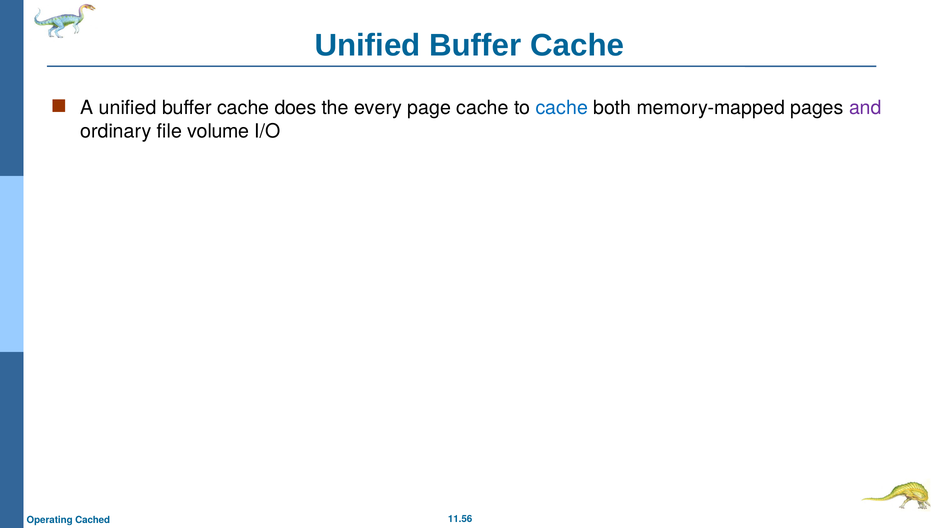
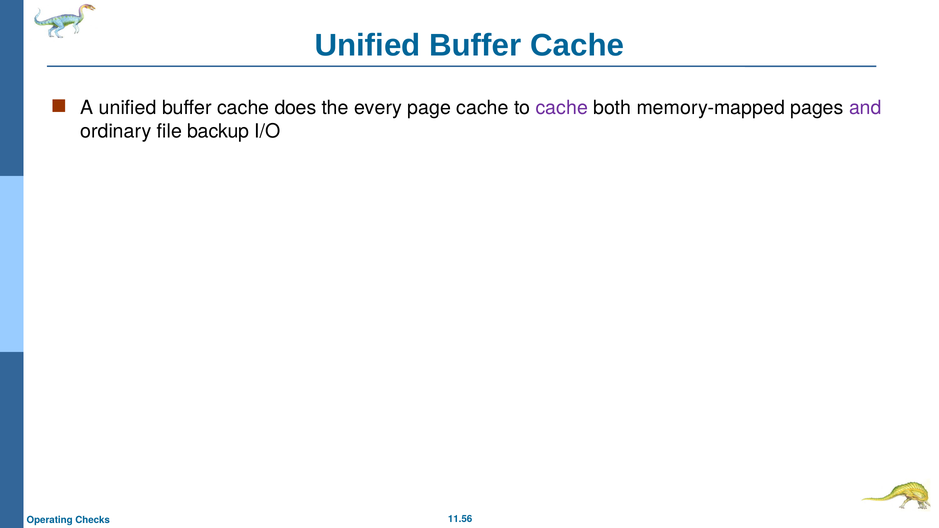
cache colour: blue -> purple (562, 108)
volume: volume -> backup (218, 131)
Cached: Cached -> Checks (93, 520)
